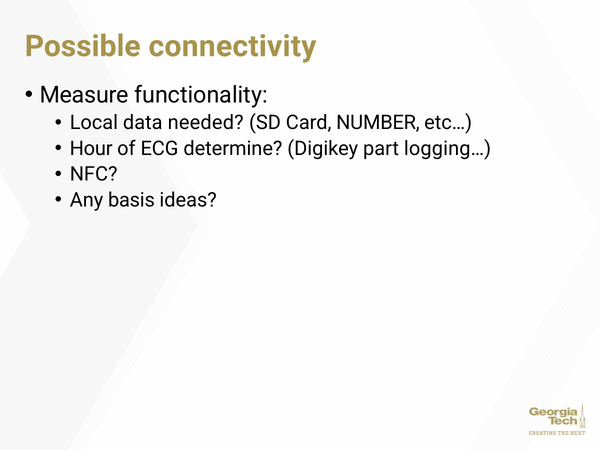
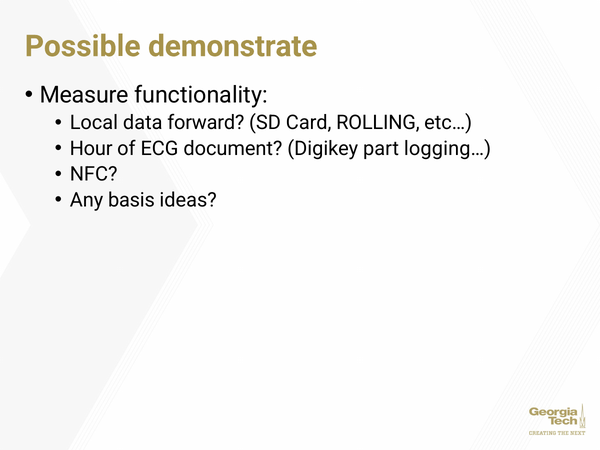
connectivity: connectivity -> demonstrate (233, 46)
needed: needed -> forward (206, 123)
NUMBER: NUMBER -> ROLLING (378, 123)
determine: determine -> document (233, 149)
